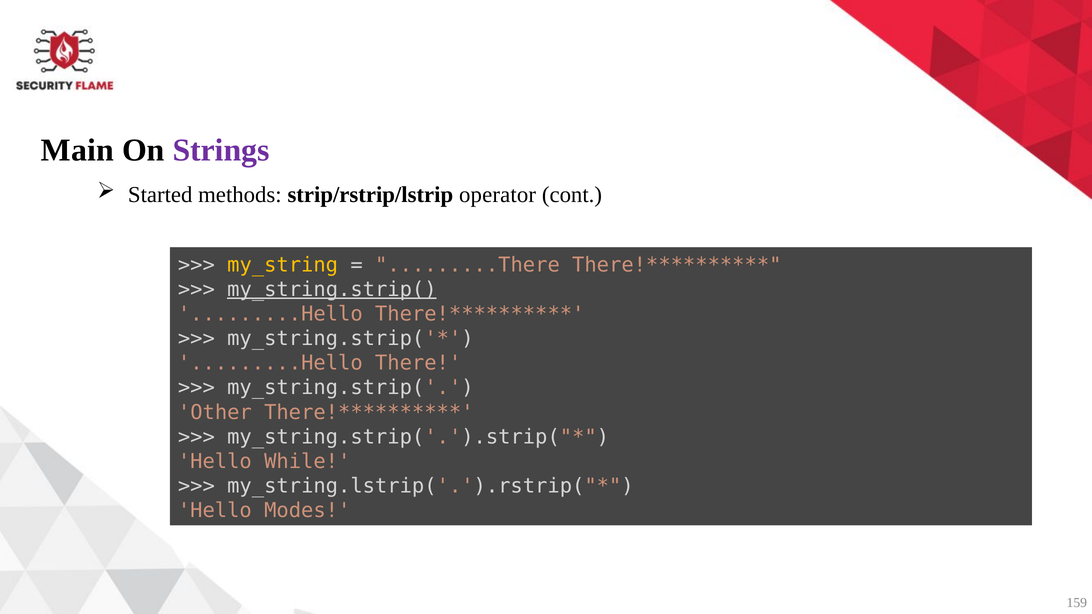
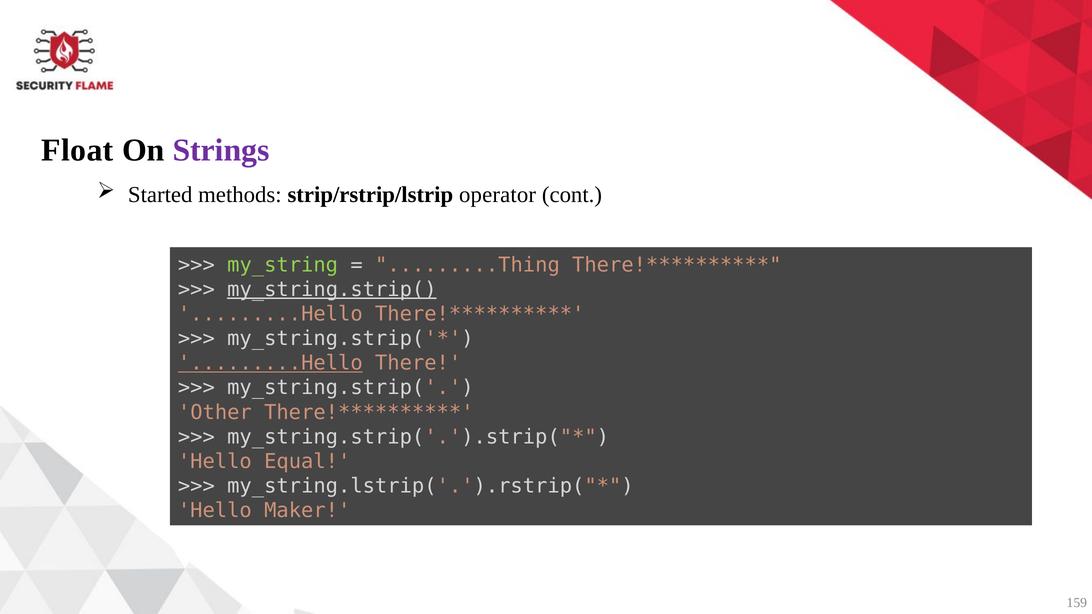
Main: Main -> Float (77, 150)
my_string colour: yellow -> light green (283, 265)
.........There: .........There -> .........Thing (467, 265)
.........Hello underline: none -> present (270, 363)
While: While -> Equal (307, 462)
Modes: Modes -> Maker (307, 511)
